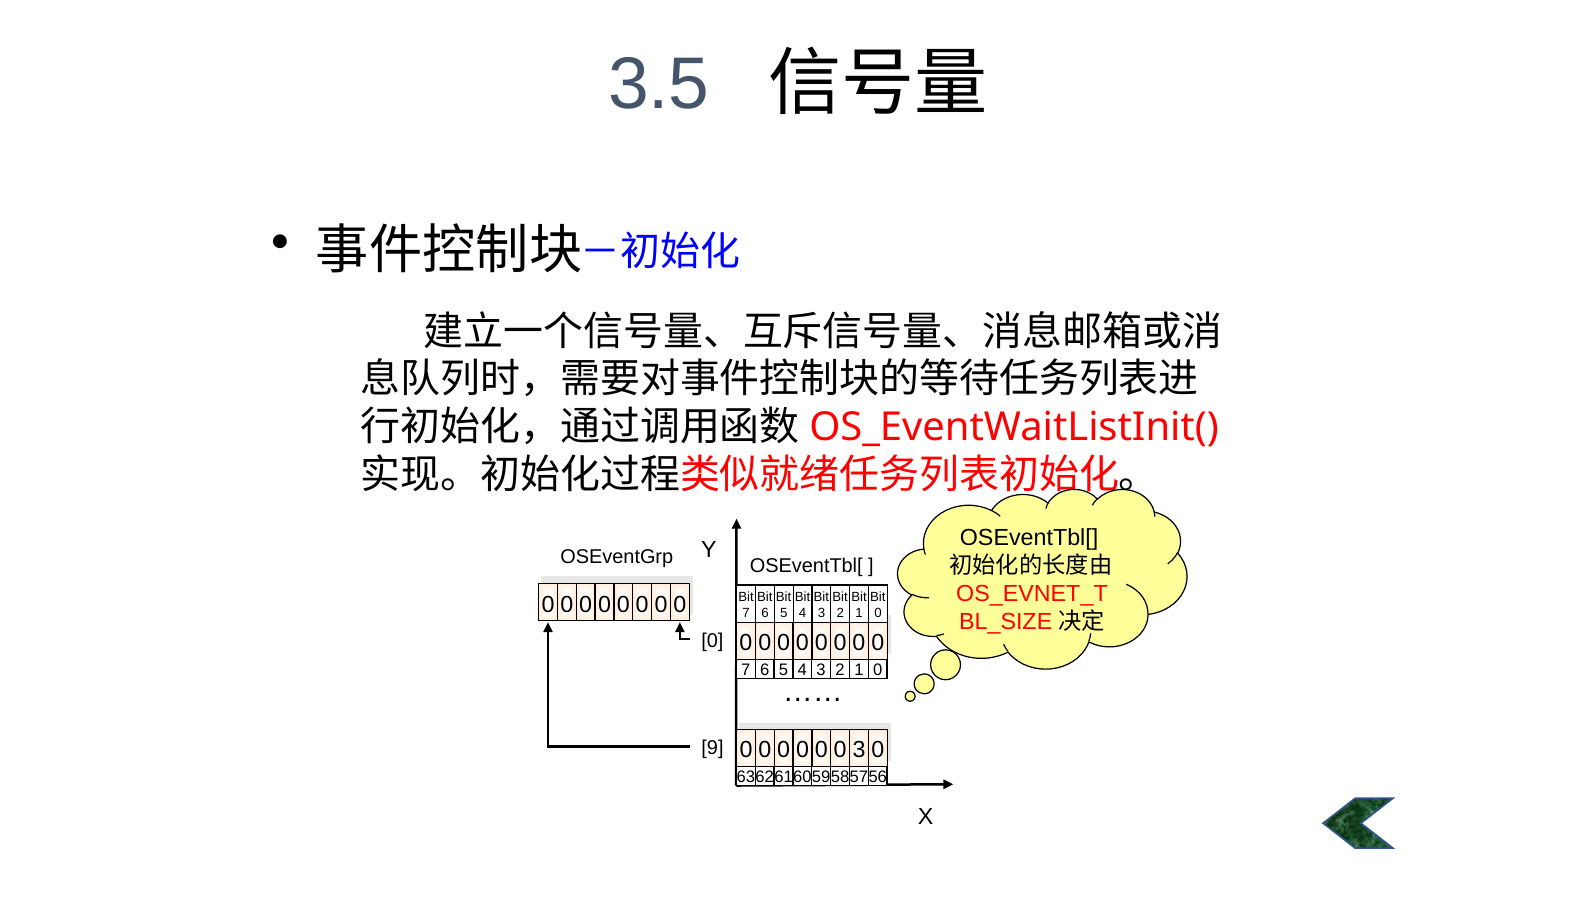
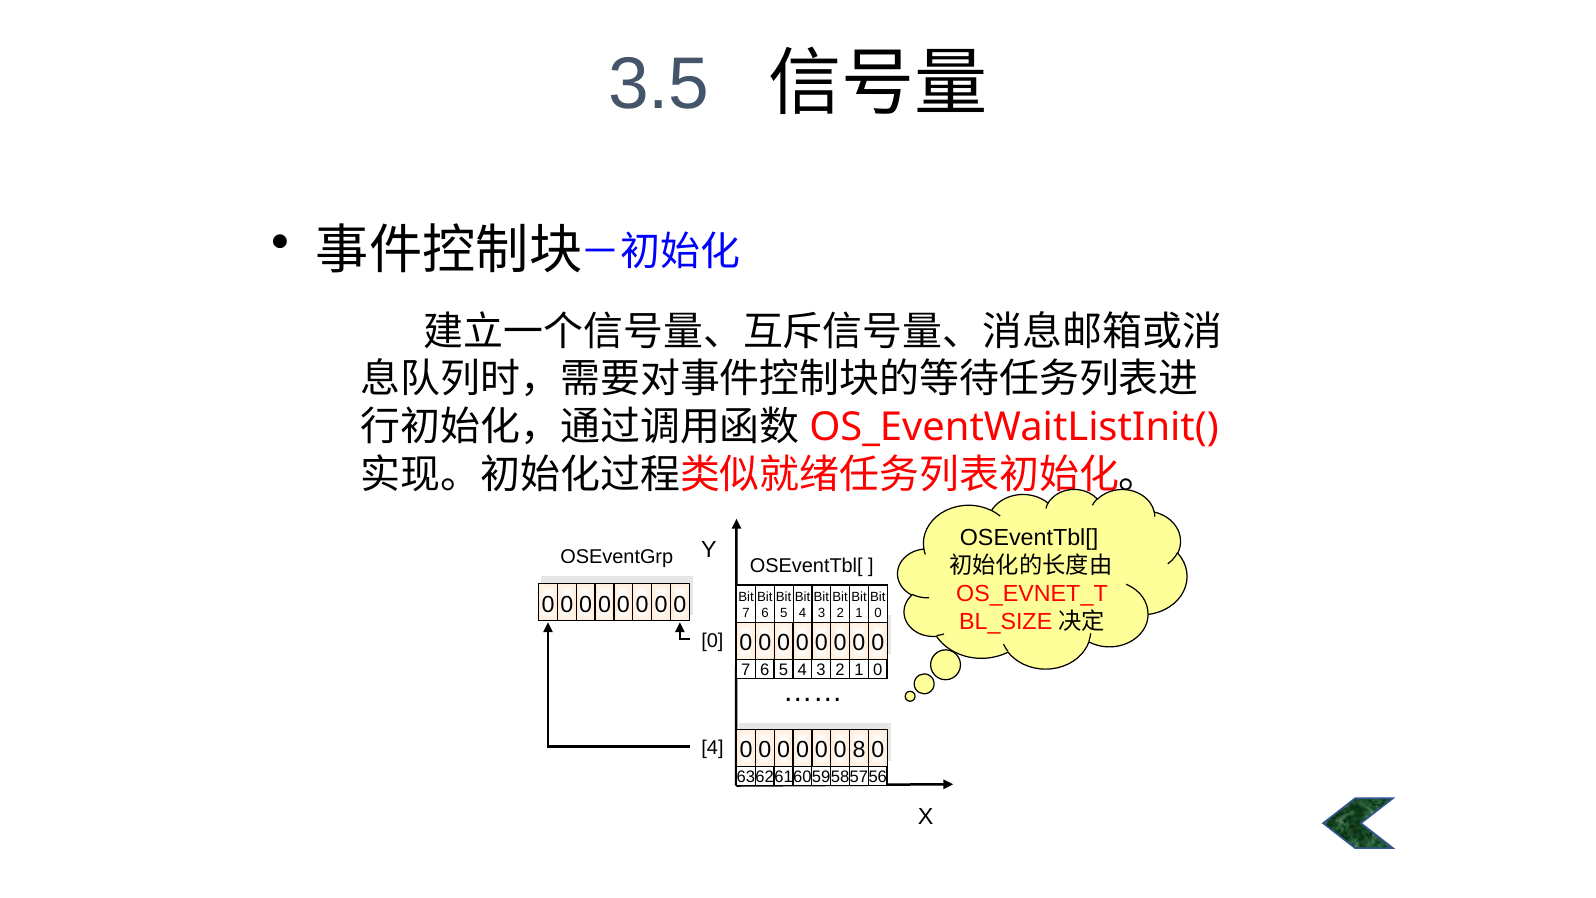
9: 9 -> 4 (712, 748)
0 3: 3 -> 8 (859, 750)
